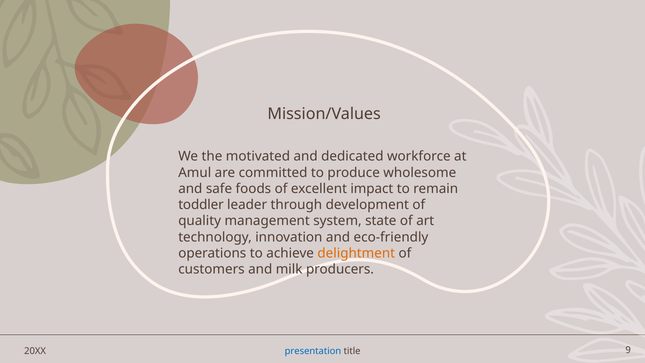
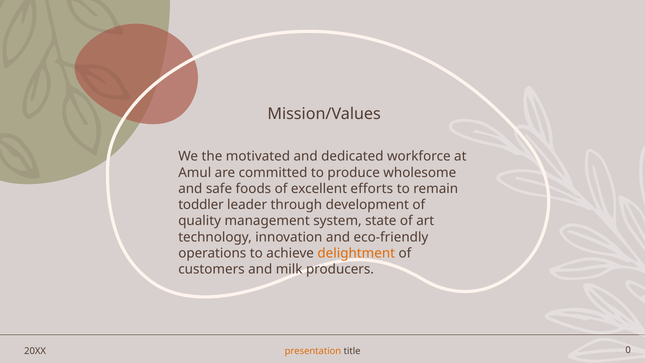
impact: impact -> efforts (372, 189)
presentation colour: blue -> orange (313, 351)
9: 9 -> 0 (628, 350)
